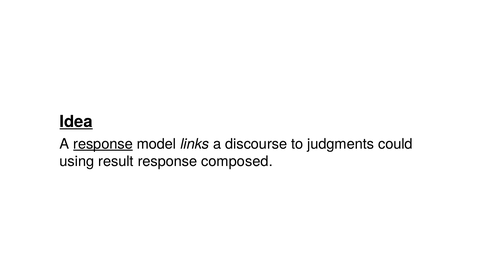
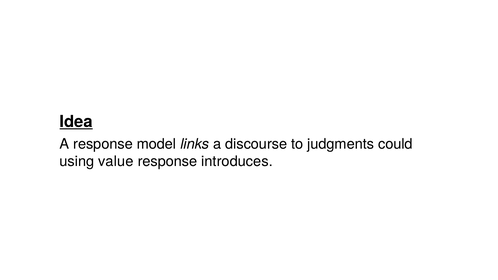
response underline: present -> none (103, 144)
result: result -> value (116, 162)
composed: composed -> introduces (237, 162)
